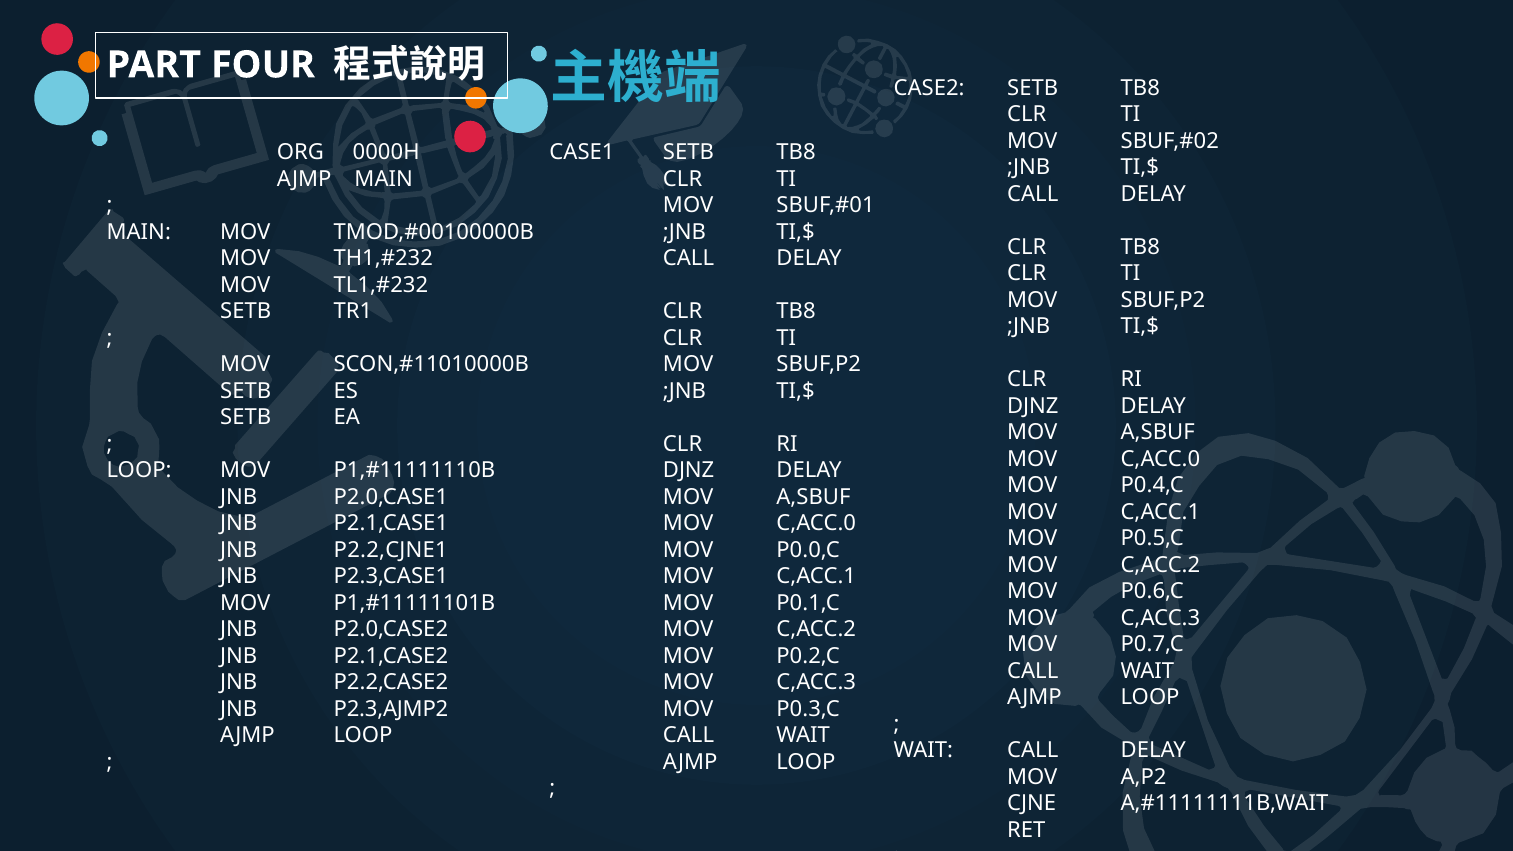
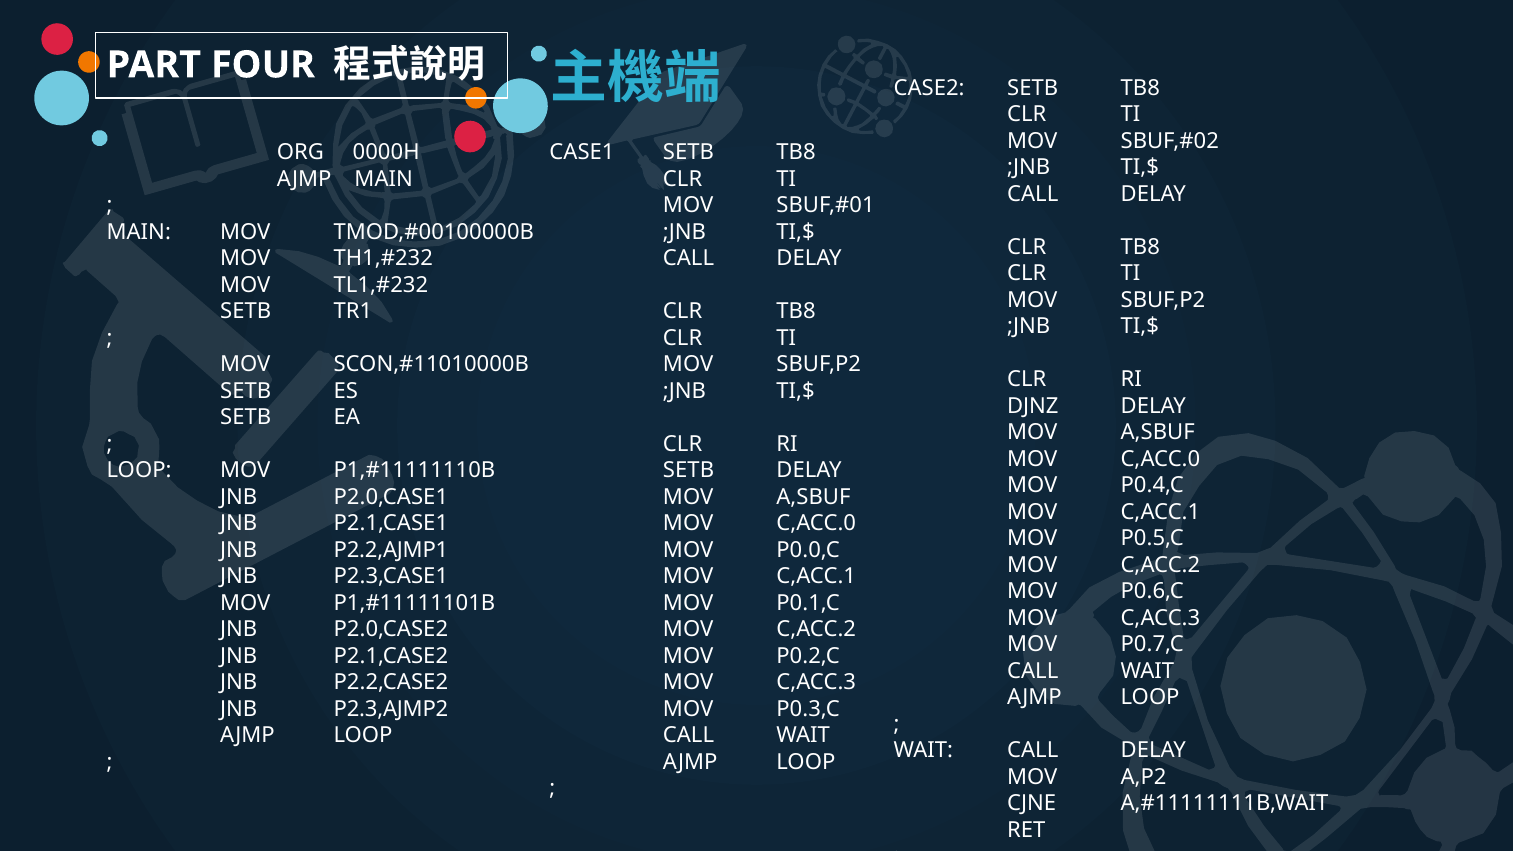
DJNZ: DJNZ -> SETB (689, 470)
P2.2,CJNE1: P2.2,CJNE1 -> P2.2,AJMP1 (391, 550)
